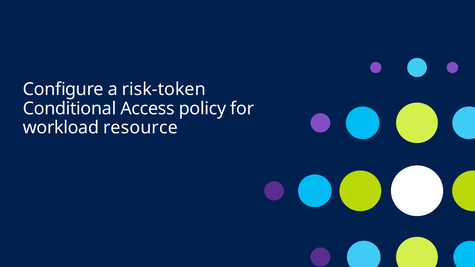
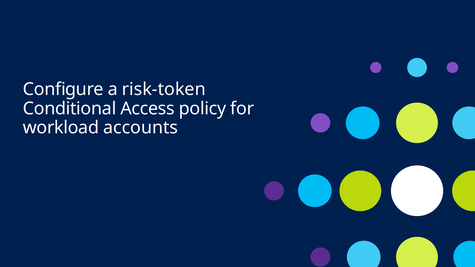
resource: resource -> accounts (141, 128)
